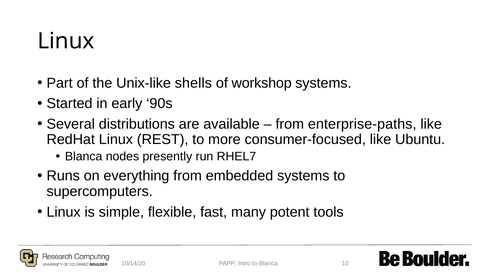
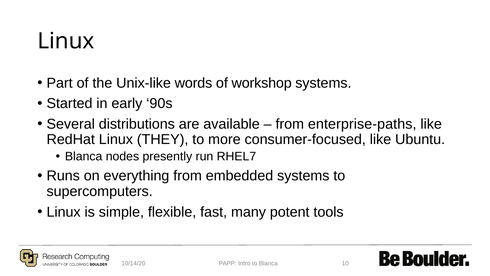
shells: shells -> words (194, 83)
REST: REST -> THEY (163, 139)
